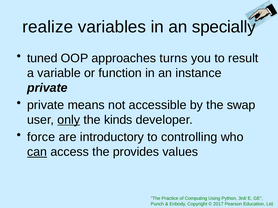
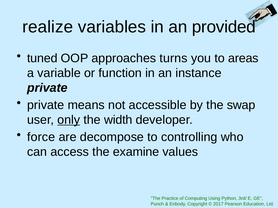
specially: specially -> provided (224, 27)
result: result -> areas (243, 58)
kinds: kinds -> width (118, 120)
introductory: introductory -> decompose (112, 137)
can underline: present -> none (37, 152)
provides: provides -> examine (136, 152)
